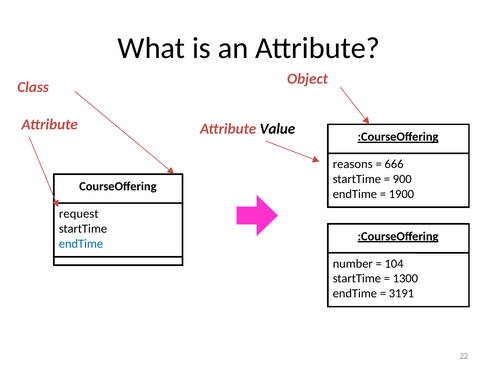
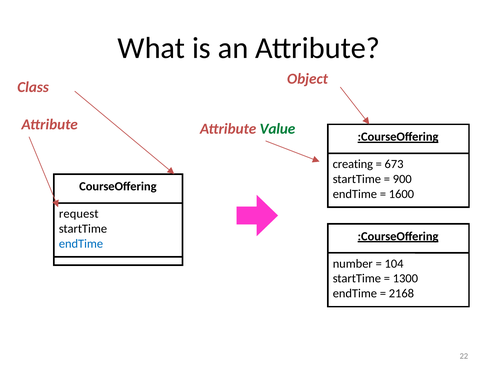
Value colour: black -> green (277, 129)
reasons: reasons -> creating (353, 164)
666: 666 -> 673 (394, 164)
1900: 1900 -> 1600 (401, 194)
3191: 3191 -> 2168 (401, 294)
